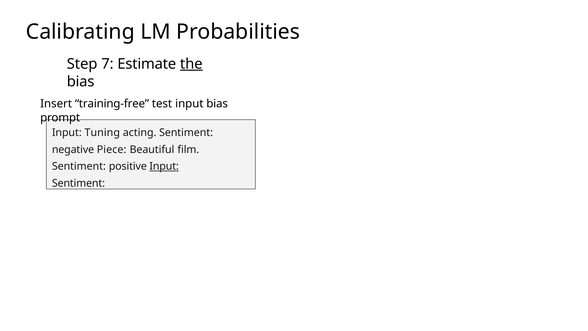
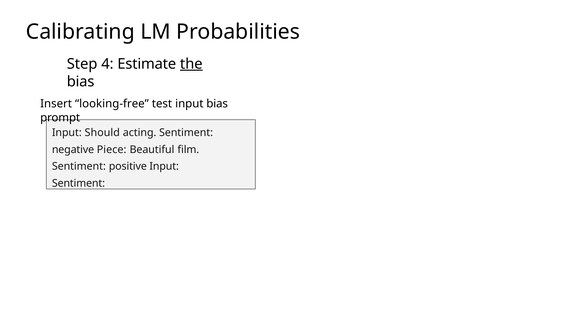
7: 7 -> 4 (107, 64)
training-free: training-free -> looking-free (112, 104)
Tuning: Tuning -> Should (102, 133)
Input underline: present -> none (164, 166)
